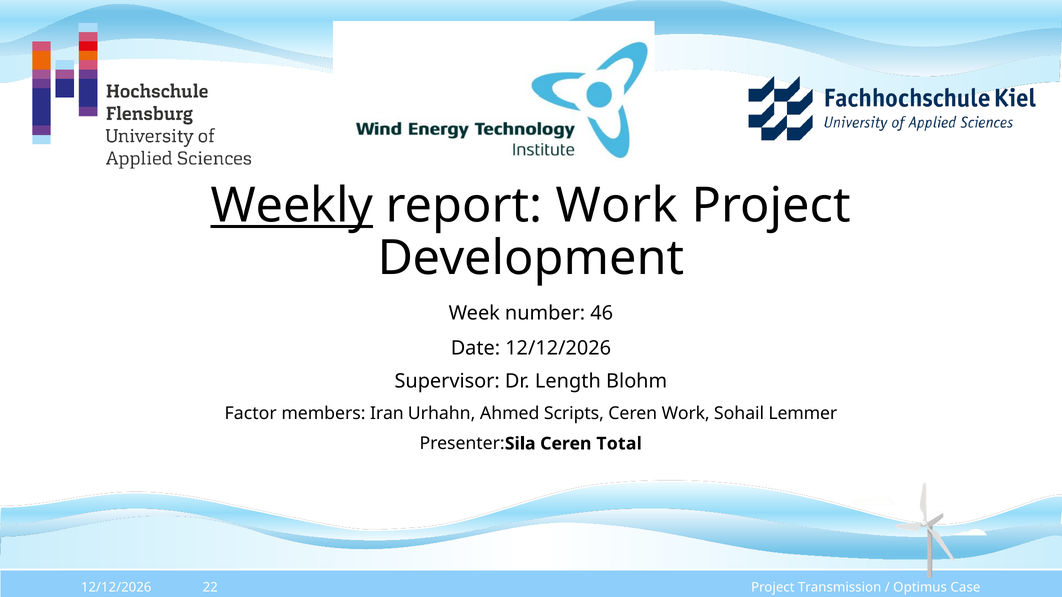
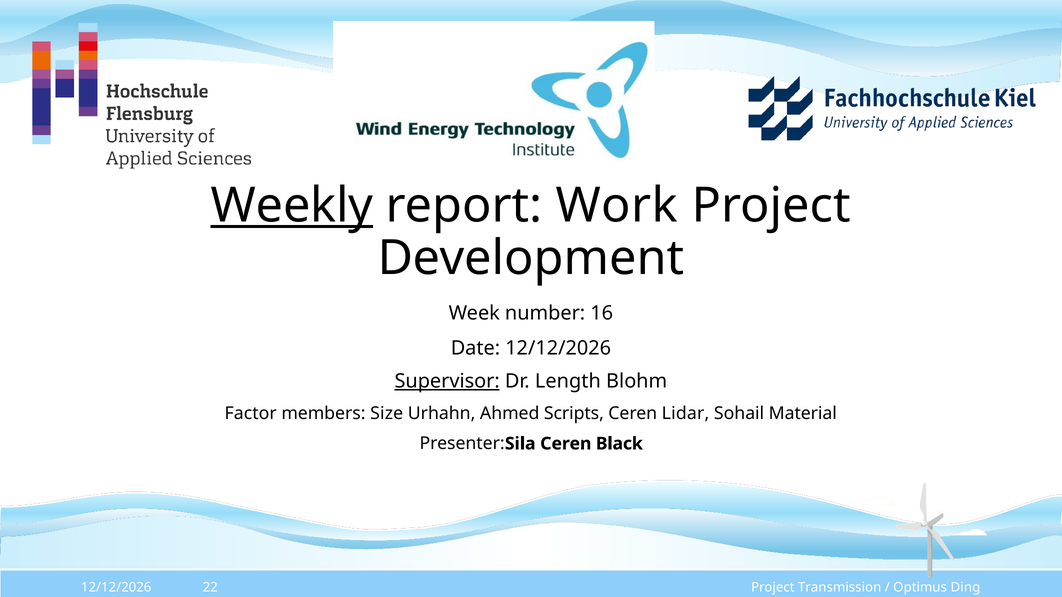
46: 46 -> 16 (602, 313)
Supervisor underline: none -> present (447, 381)
Iran: Iran -> Size (387, 414)
Ceren Work: Work -> Lidar (686, 414)
Lemmer: Lemmer -> Material (803, 414)
Total: Total -> Black (619, 444)
Case: Case -> Ding (965, 588)
